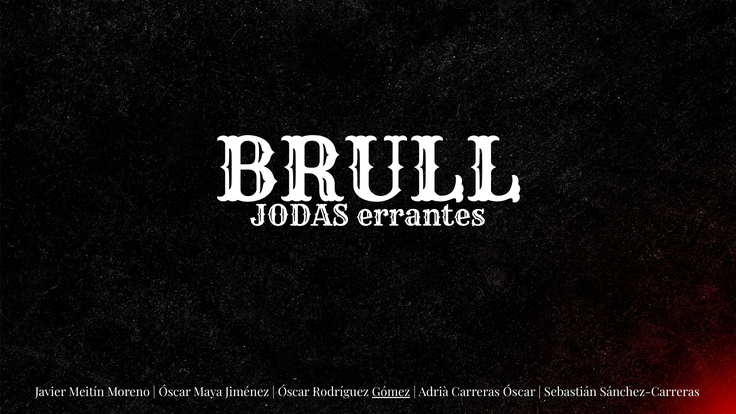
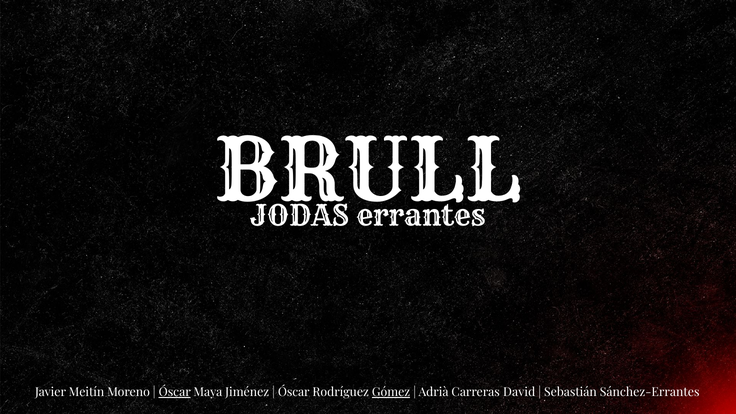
Óscar underline: none -> present (175, 392)
Carreras Óscar: Óscar -> David (519, 392)
Sánchez-Carreras: Sánchez-Carreras -> Sánchez-Errantes (650, 392)
